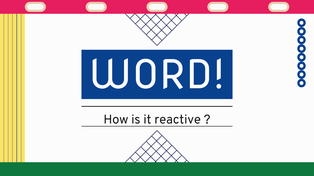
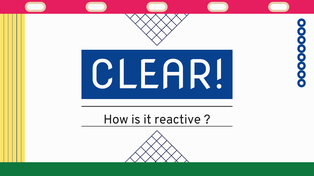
WORD: WORD -> CLEAR (157, 76)
